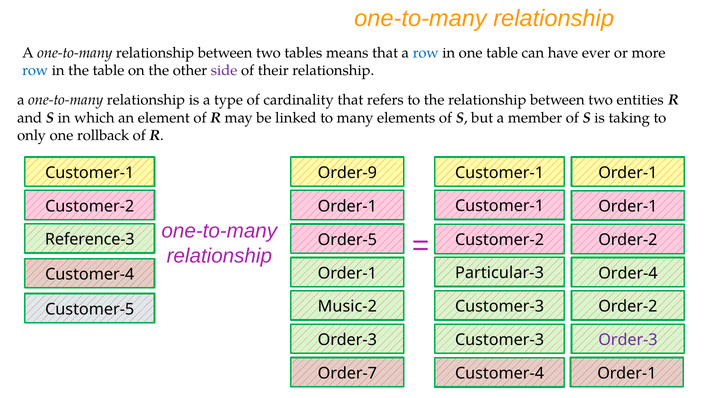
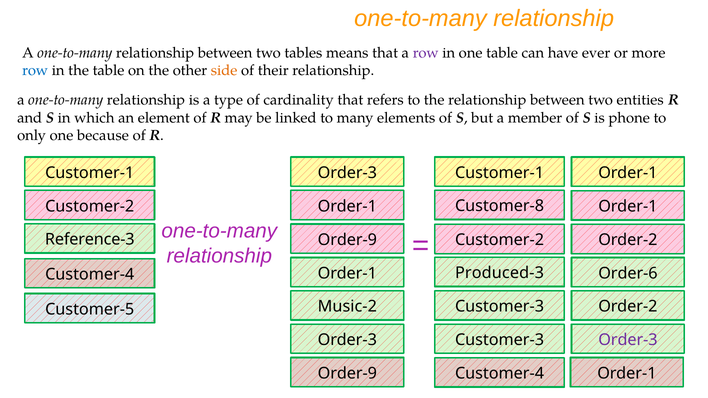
row colour: blue -> purple (426, 53)
side colour: purple -> orange (224, 70)
taking: taking -> phone (629, 118)
rollback: rollback -> because (103, 136)
Order-9: Order-9 -> Order-3 (347, 173)
Customer-1: Customer-1 -> Customer-8 (500, 206)
Order-5: Order-5 -> Order-9 (347, 240)
Particular-3: Particular-3 -> Produced-3 (499, 273)
Order-4: Order-4 -> Order-6 (628, 273)
Order-7: Order-7 -> Order-9 (347, 374)
